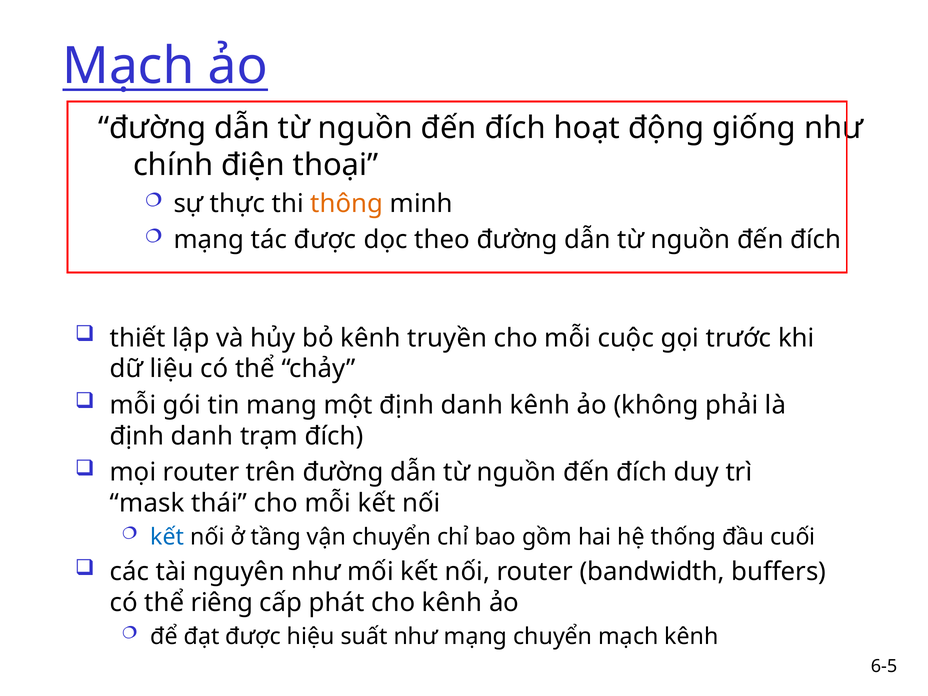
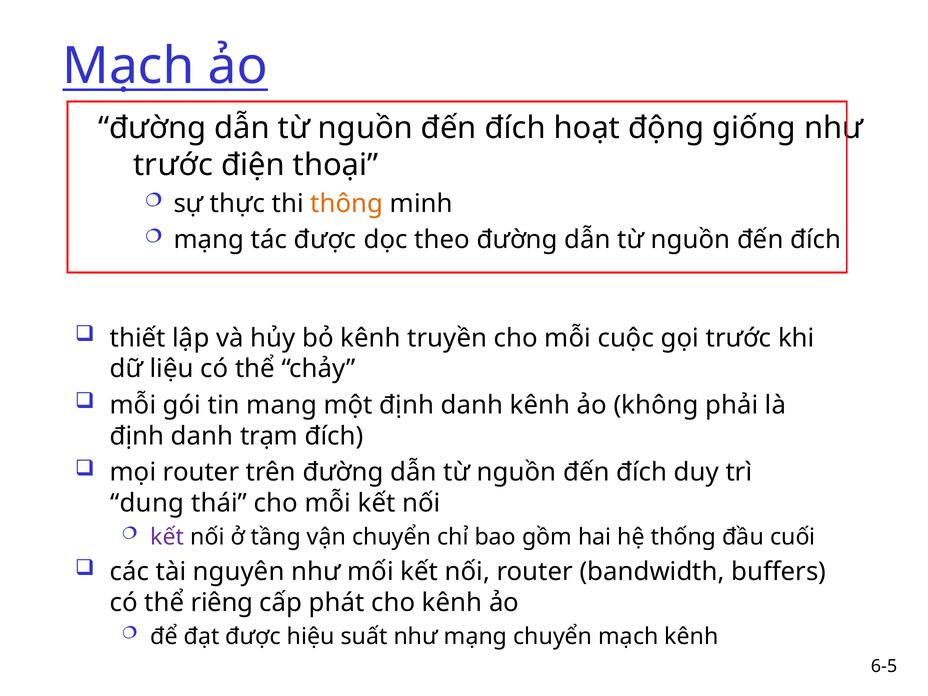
chính: chính -> trước (173, 165)
mask: mask -> dụng (147, 503)
kết colour: blue -> purple (167, 537)
